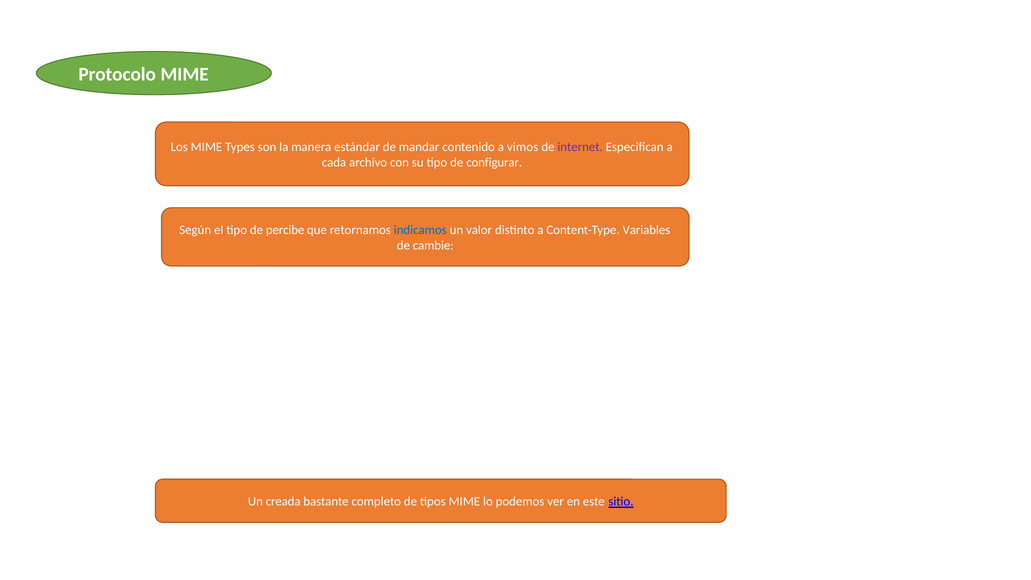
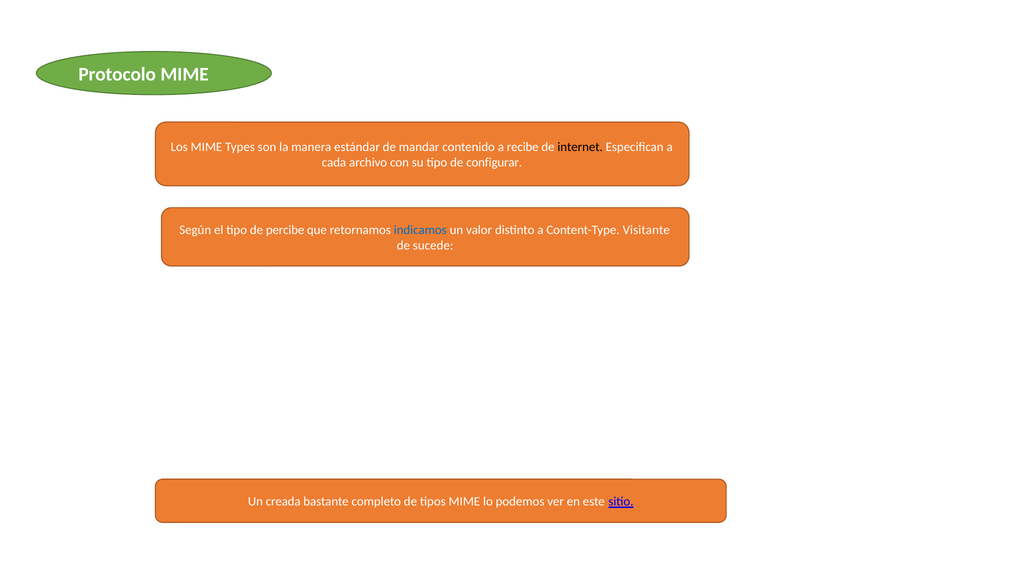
vimos: vimos -> recibe (523, 147)
internet colour: purple -> black (580, 147)
Variables: Variables -> Visitante (646, 230)
cambie: cambie -> sucede (433, 245)
